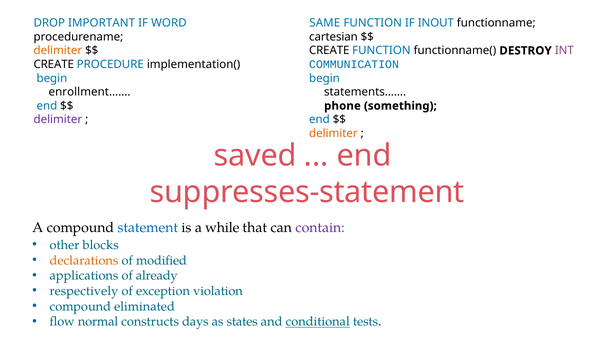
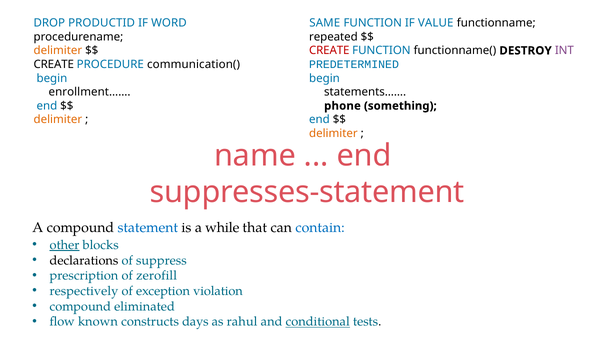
IMPORTANT: IMPORTANT -> PRODUCTID (102, 23)
INOUT: INOUT -> VALUE (436, 23)
cartesian: cartesian -> repeated (333, 37)
CREATE colour: black -> red (329, 51)
COMMUNICATION: COMMUNICATION -> PREDETERMINED (354, 65)
implementation(: implementation( -> communication( (194, 65)
delimiter colour: purple -> orange (58, 120)
saved: saved -> name (255, 156)
contain colour: purple -> blue (320, 228)
other underline: none -> present (64, 245)
declarations colour: orange -> black (84, 261)
modified: modified -> suppress (161, 261)
applications: applications -> prescription (84, 276)
already: already -> zerofill (157, 276)
normal: normal -> known (98, 322)
states: states -> rahul (242, 322)
